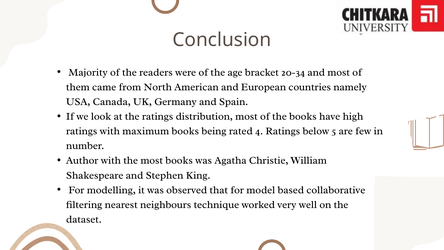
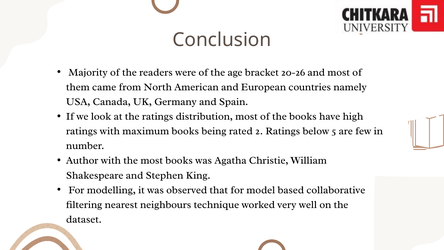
20-34: 20-34 -> 20-26 (293, 72)
4: 4 -> 2 (259, 131)
